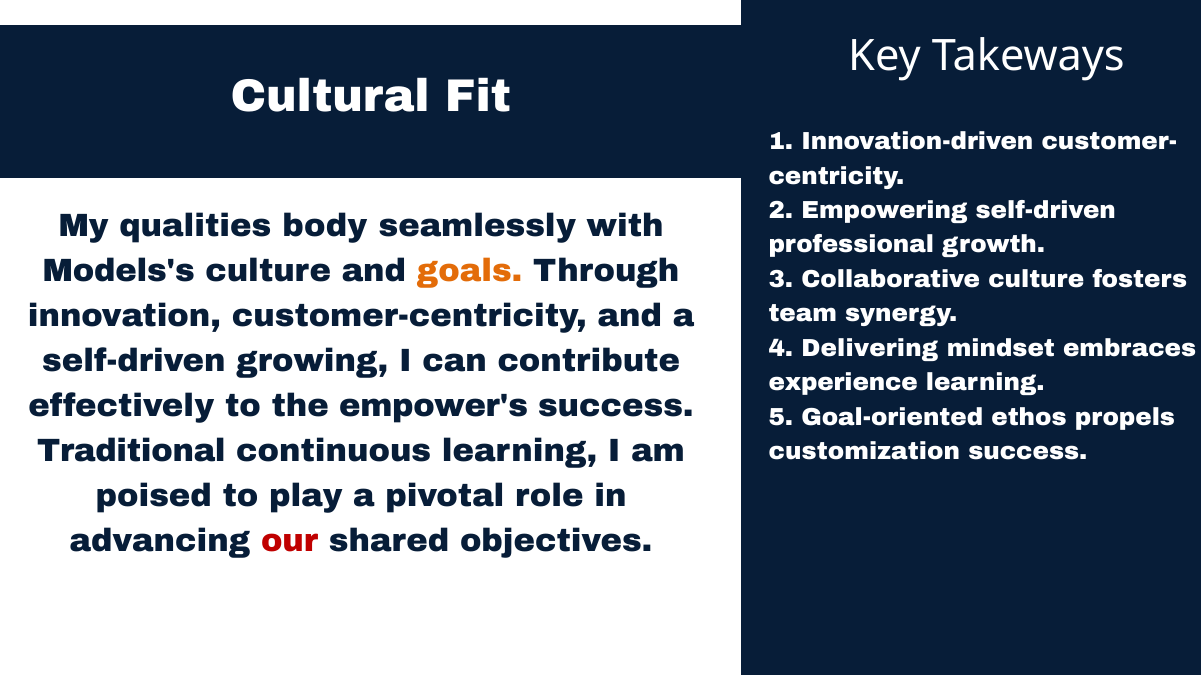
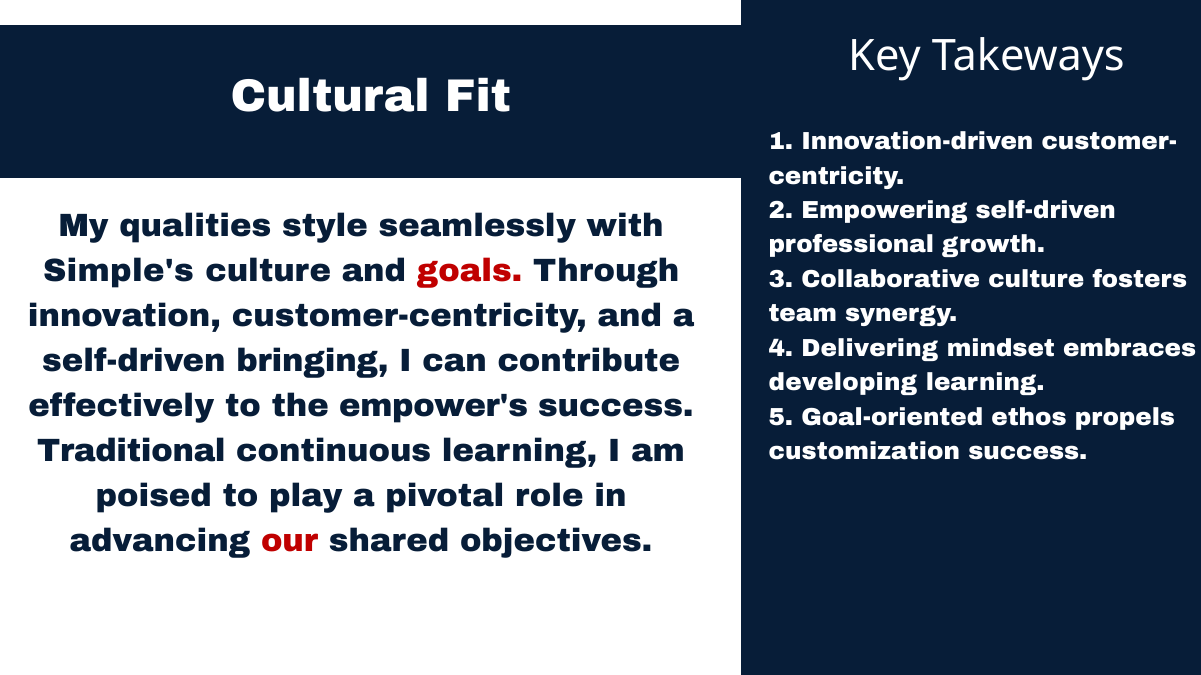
body: body -> style (325, 226)
Models's: Models's -> Simple's (118, 271)
goals colour: orange -> red (470, 271)
growing: growing -> bringing (312, 361)
experience: experience -> developing (843, 383)
